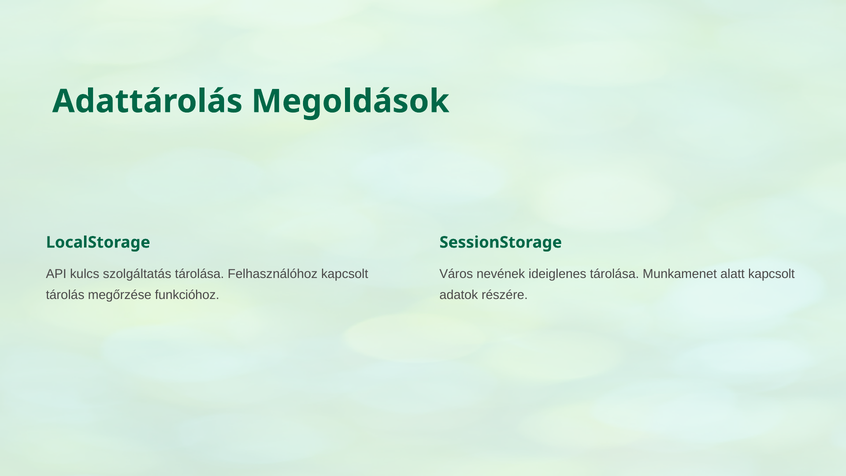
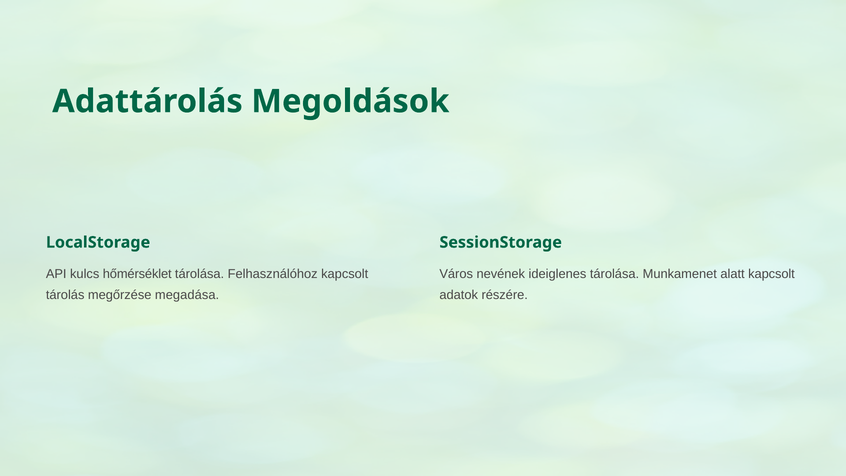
szolgáltatás: szolgáltatás -> hőmérséklet (137, 274)
funkcióhoz: funkcióhoz -> megadása (187, 295)
